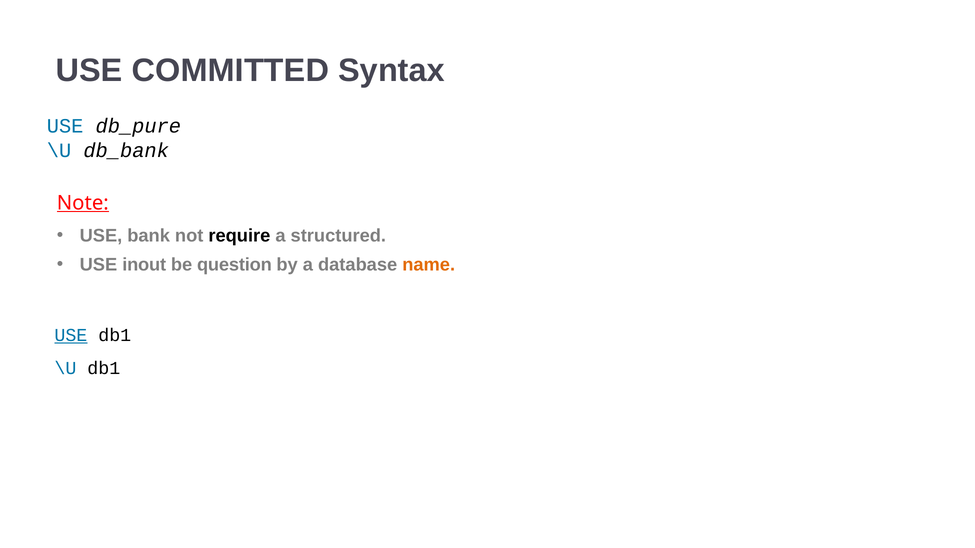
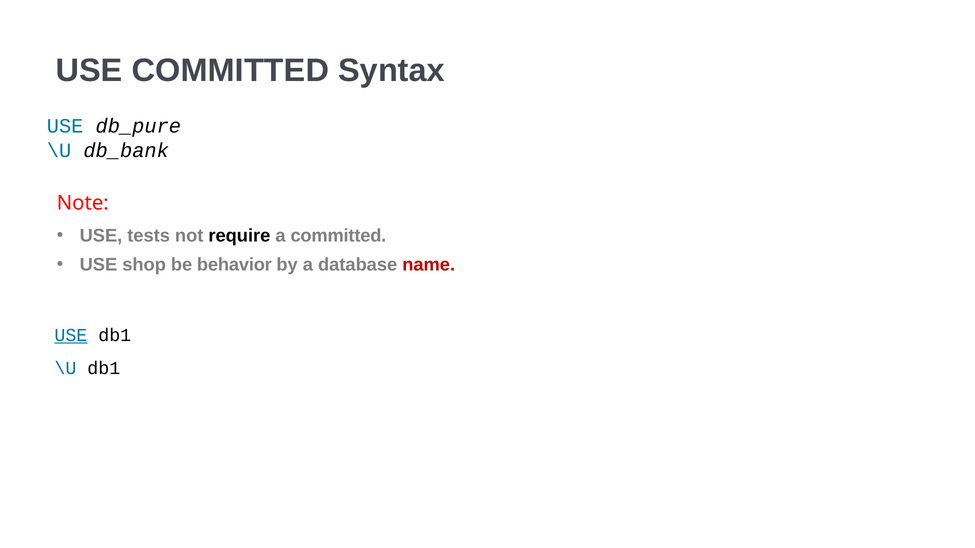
Note underline: present -> none (83, 203)
bank: bank -> tests (149, 236)
a structured: structured -> committed (338, 236)
inout: inout -> shop (144, 265)
question: question -> behavior (234, 265)
name colour: orange -> red (429, 265)
